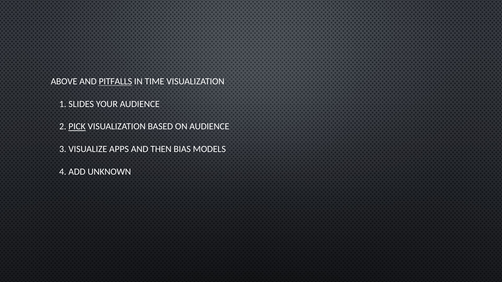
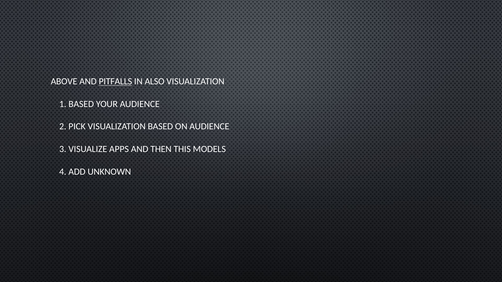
TIME: TIME -> ALSO (155, 82)
1 SLIDES: SLIDES -> BASED (81, 104)
PICK underline: present -> none (77, 127)
BIAS: BIAS -> THIS (182, 149)
